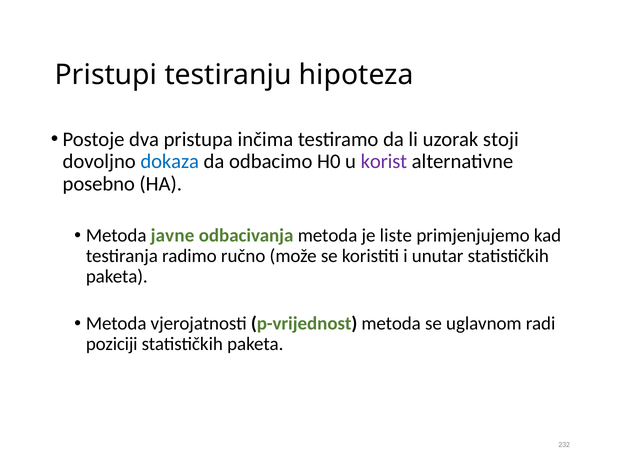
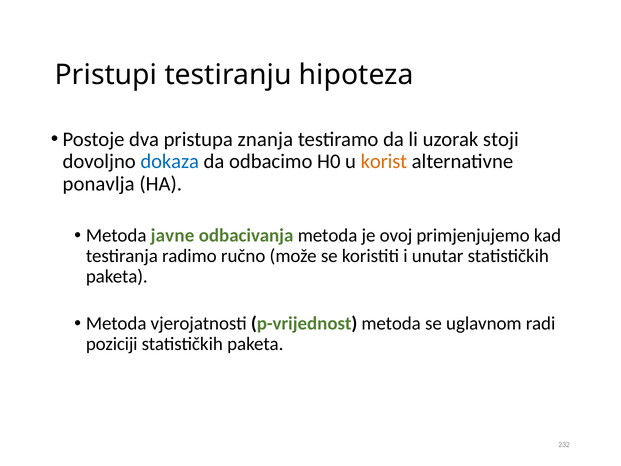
inčima: inčima -> znanja (265, 139)
korist colour: purple -> orange (384, 162)
posebno: posebno -> ponavlja (99, 184)
liste: liste -> ovoj (396, 235)
